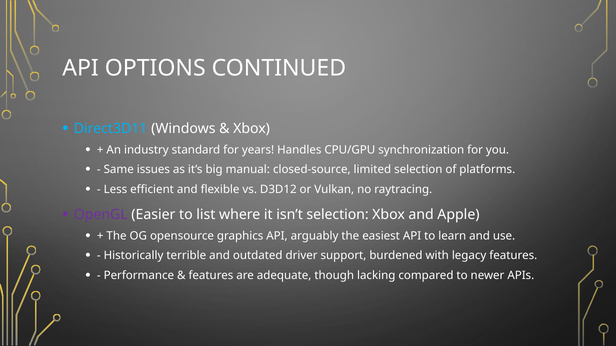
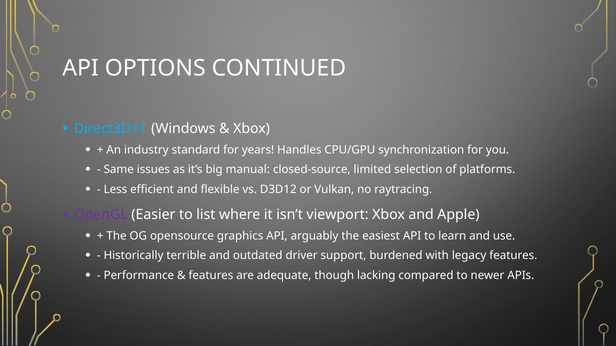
isn’t selection: selection -> viewport (338, 215)
